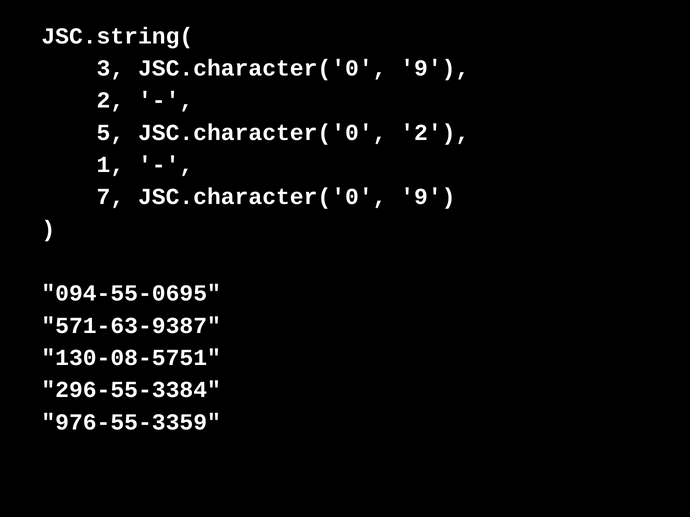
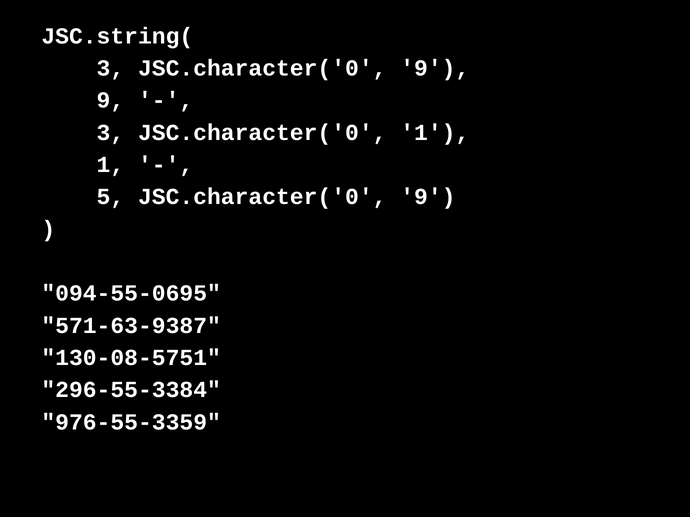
2: 2 -> 9 (110, 100)
5: 5 -> 3 (110, 133)
JSC.character('0 2: 2 -> 1 (435, 133)
7: 7 -> 5 (110, 197)
